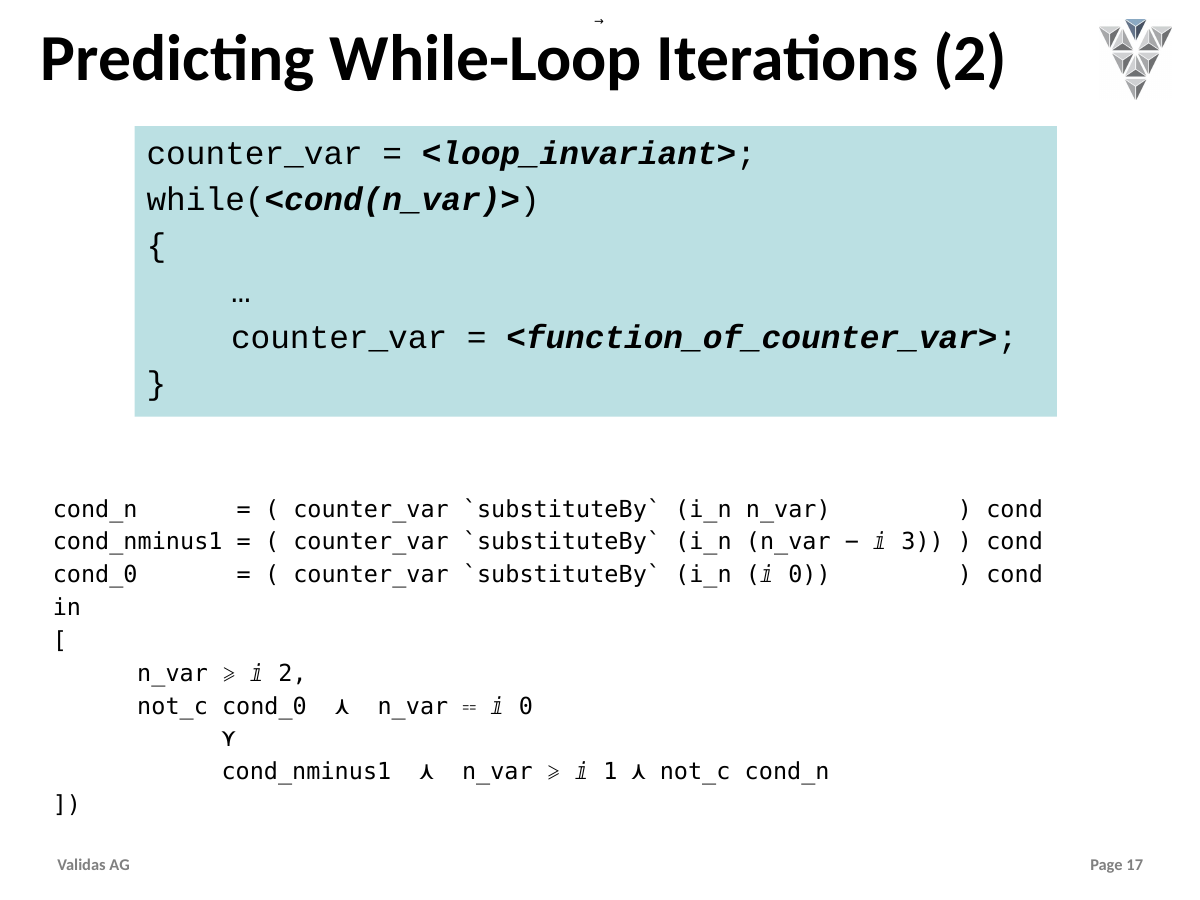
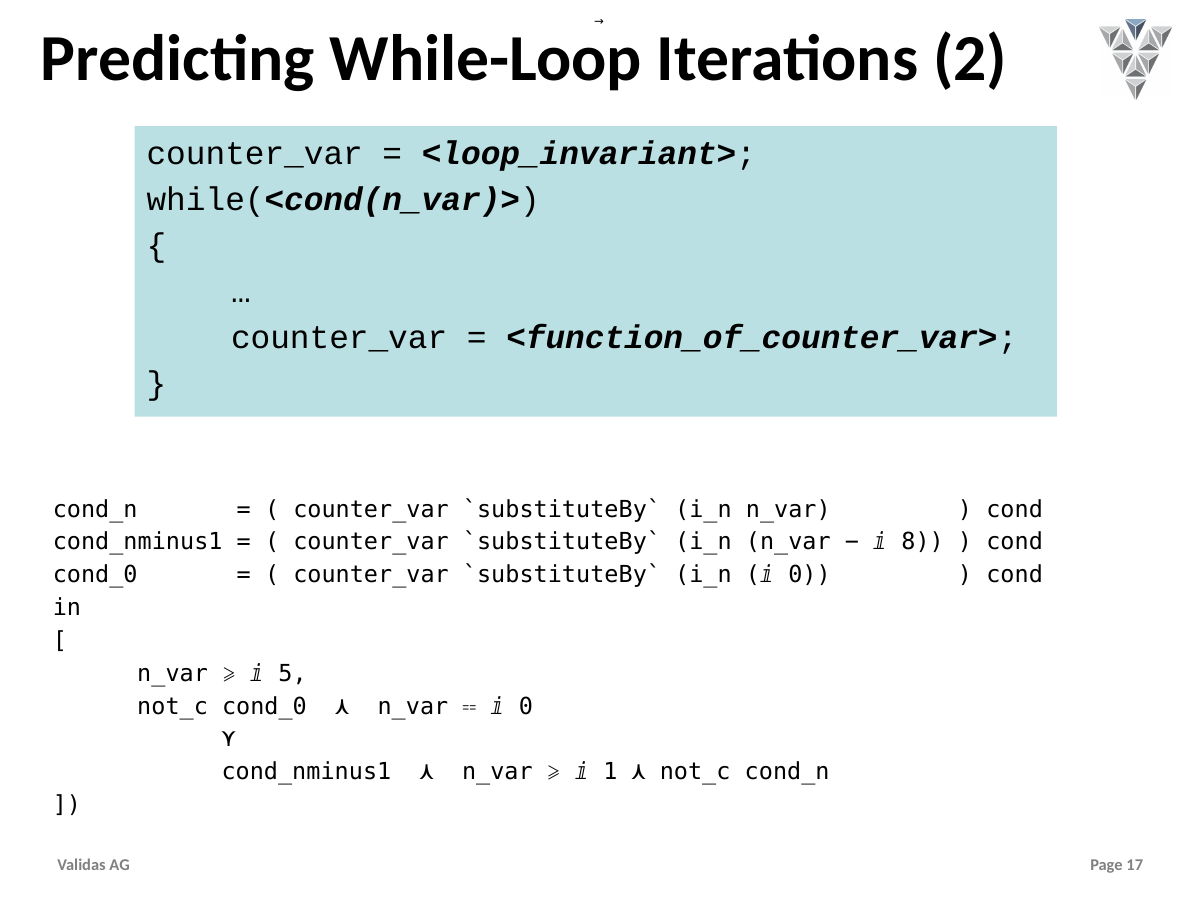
3: 3 -> 8 (923, 542)
ⅈ 2: 2 -> 5 (293, 674)
